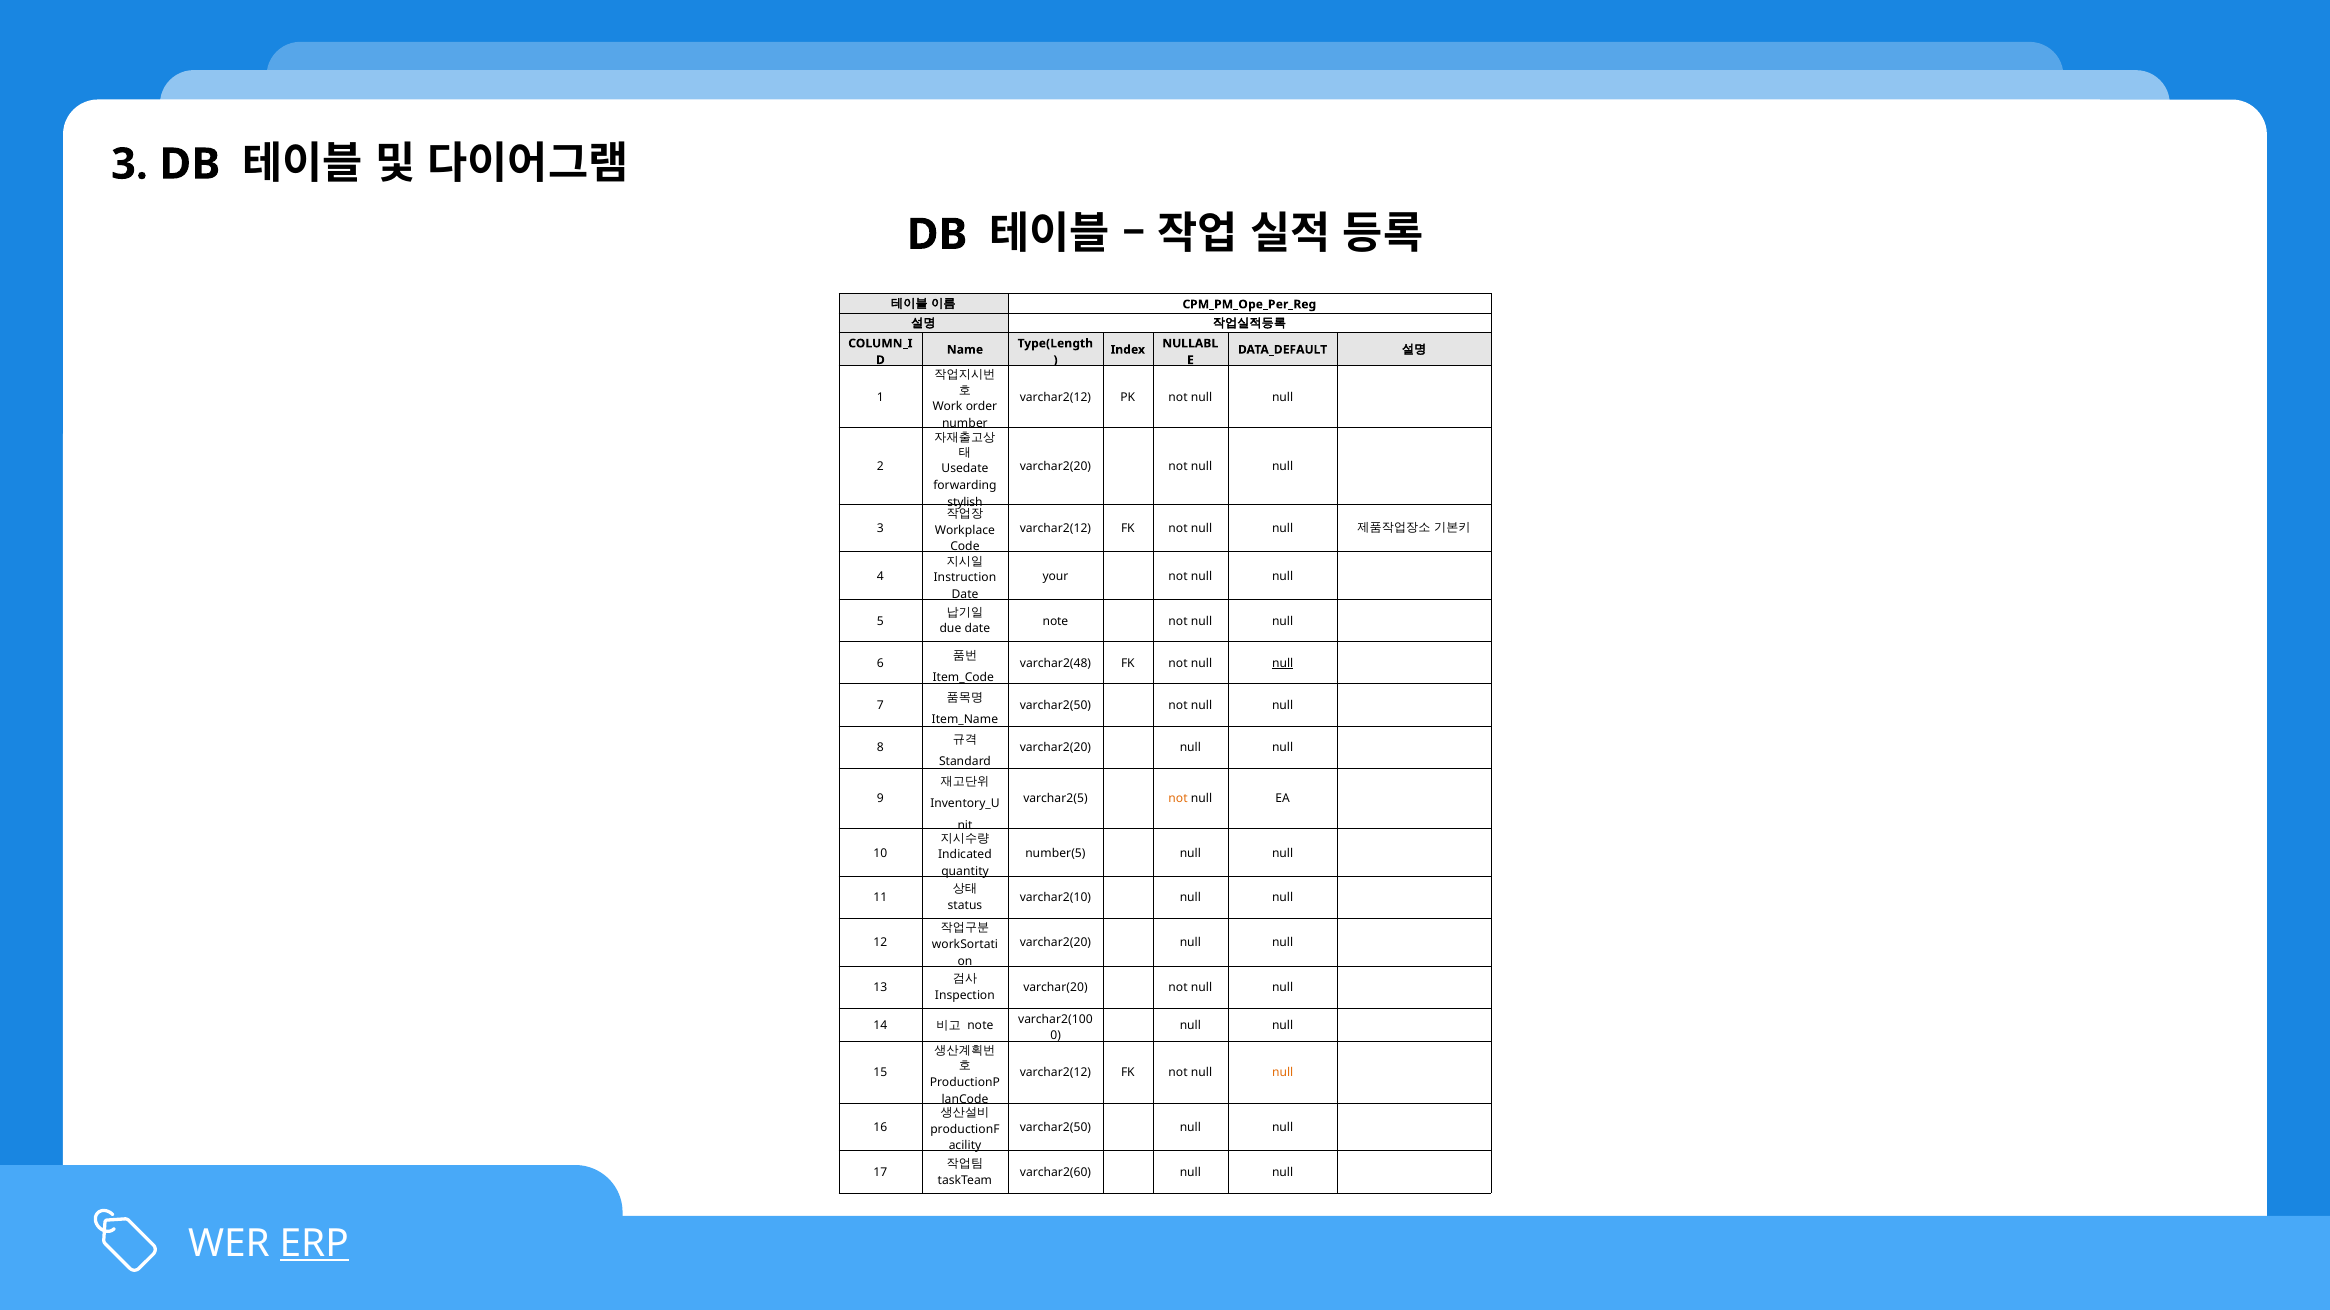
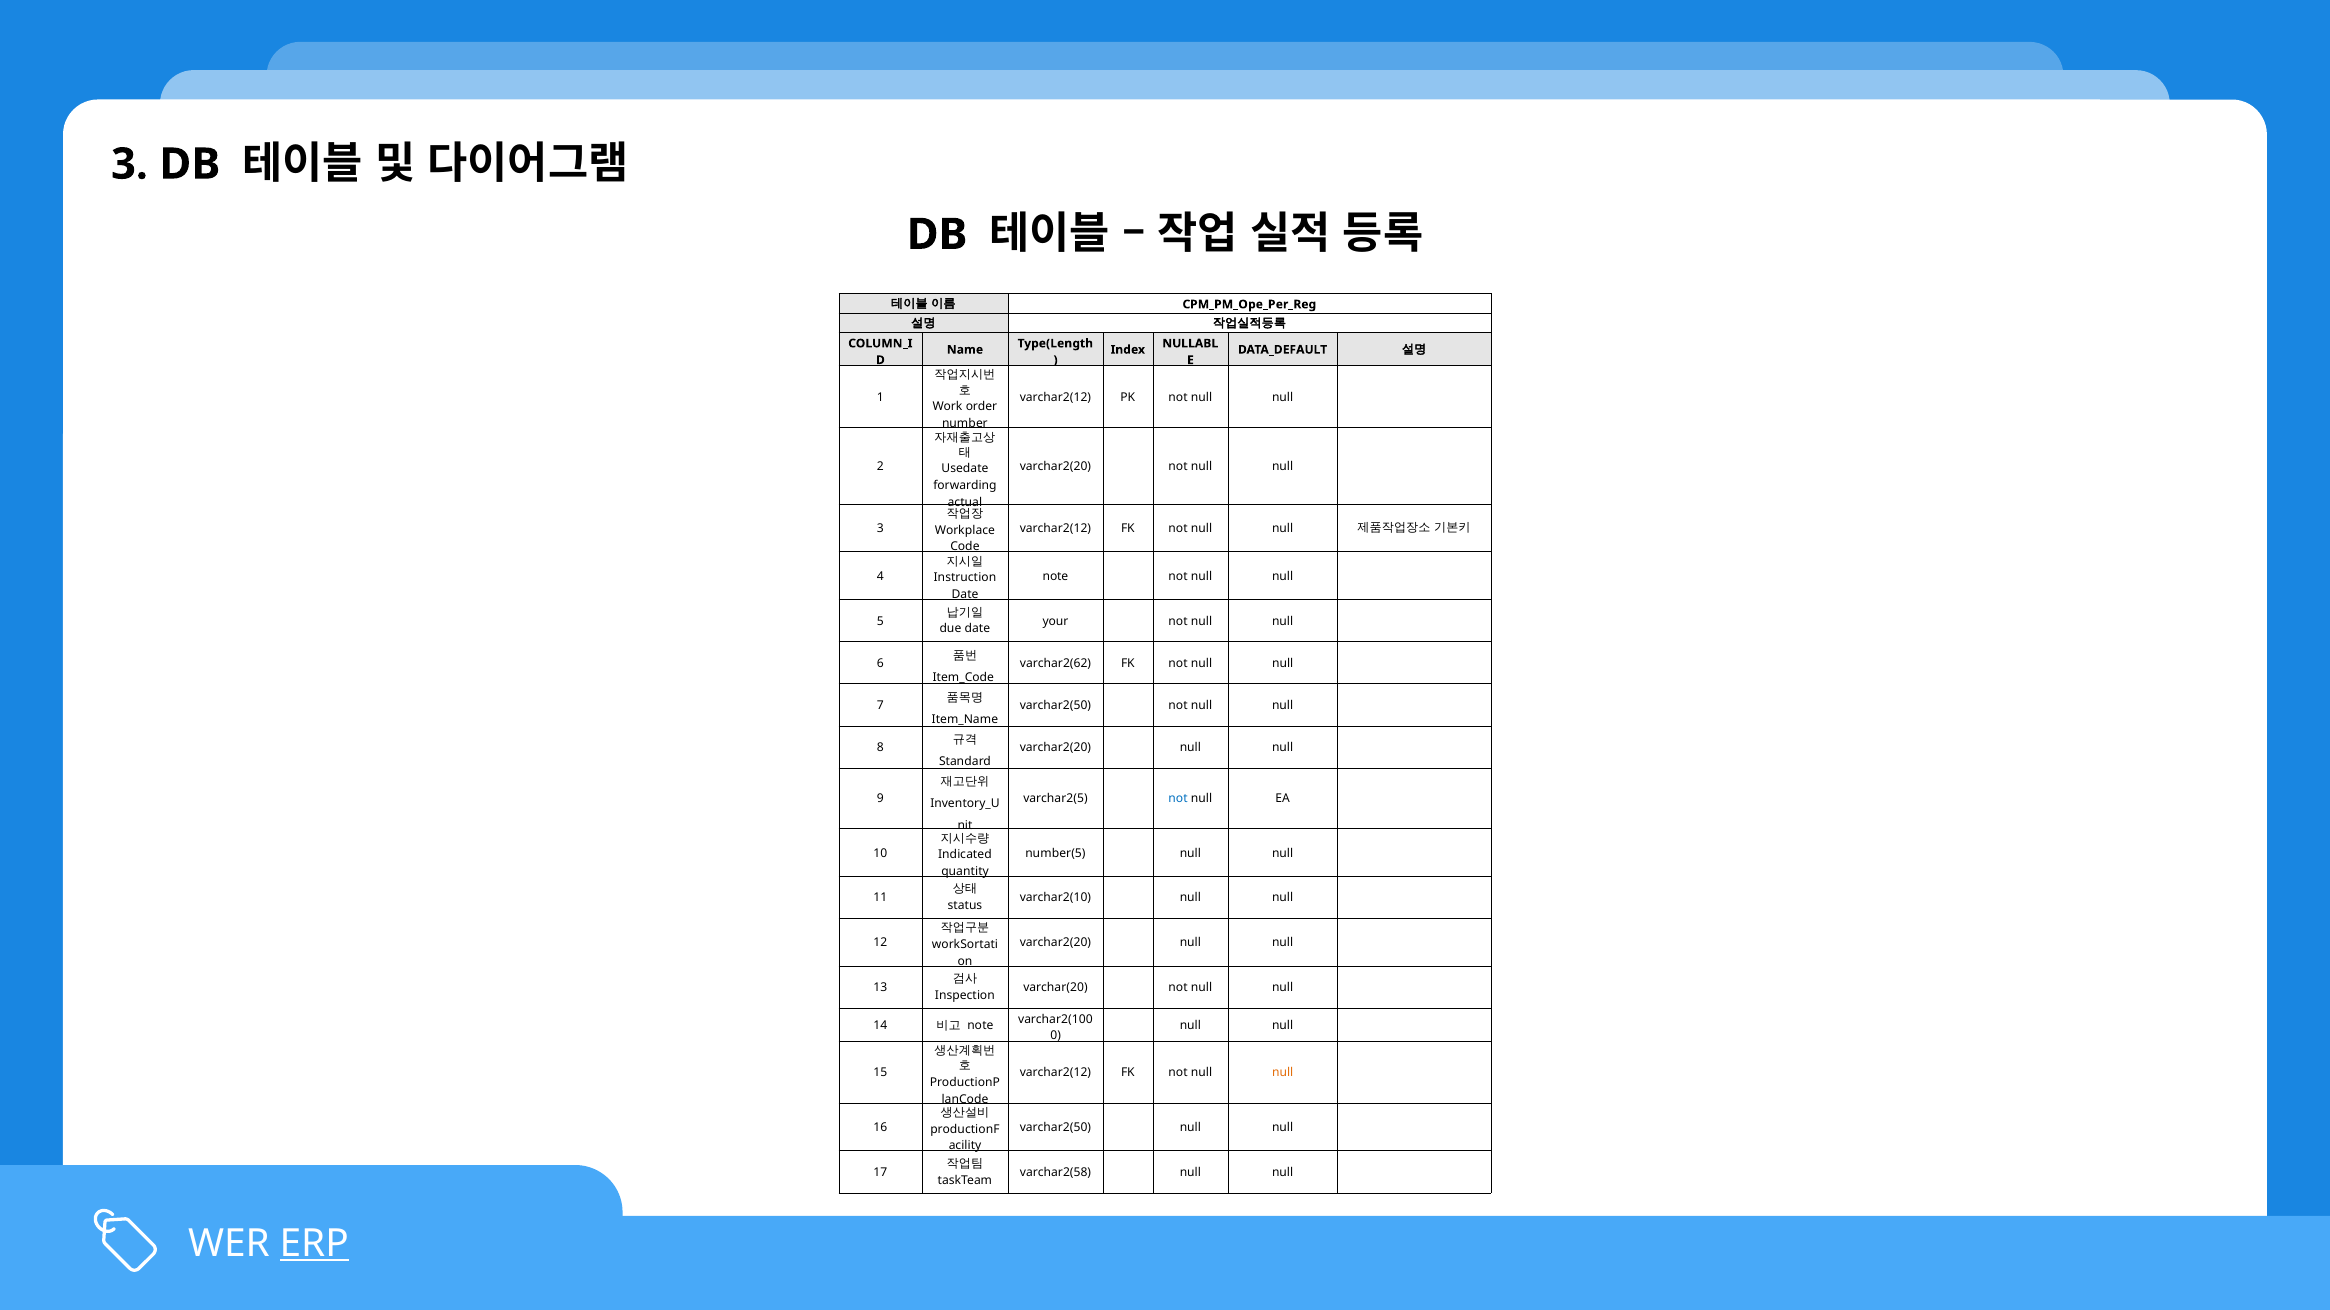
stylish: stylish -> actual (965, 502)
your: your -> note (1055, 577)
note: note -> your (1055, 621)
varchar2(48: varchar2(48 -> varchar2(62 (1055, 664)
null underline: present -> none (1283, 664)
not colour: orange -> blue (1178, 799)
varchar2(60: varchar2(60 -> varchar2(58 (1055, 1173)
